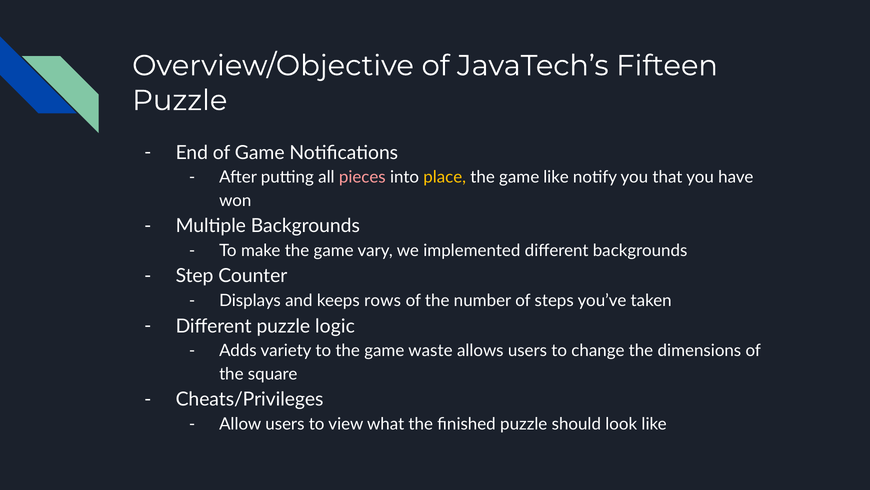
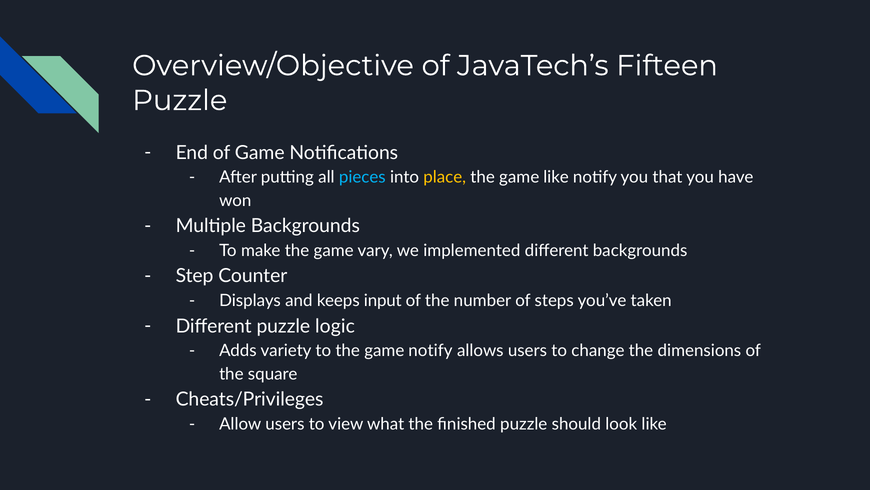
pieces colour: pink -> light blue (362, 177)
rows: rows -> input (383, 300)
game waste: waste -> notify (430, 350)
